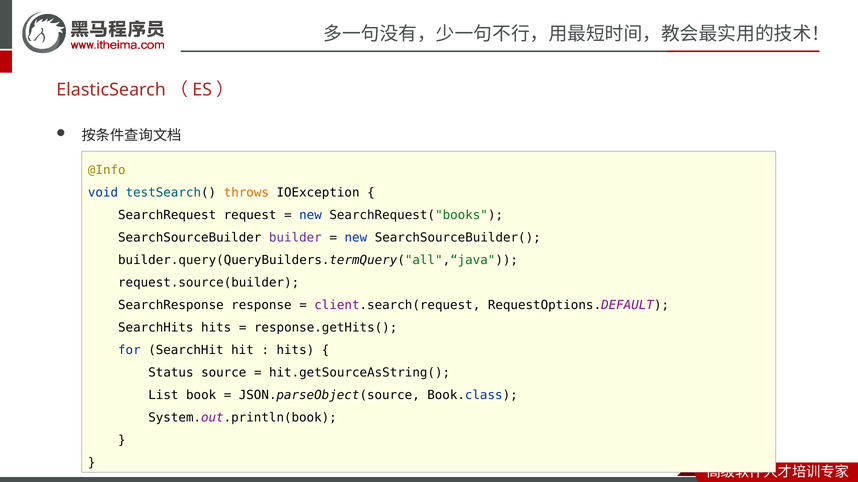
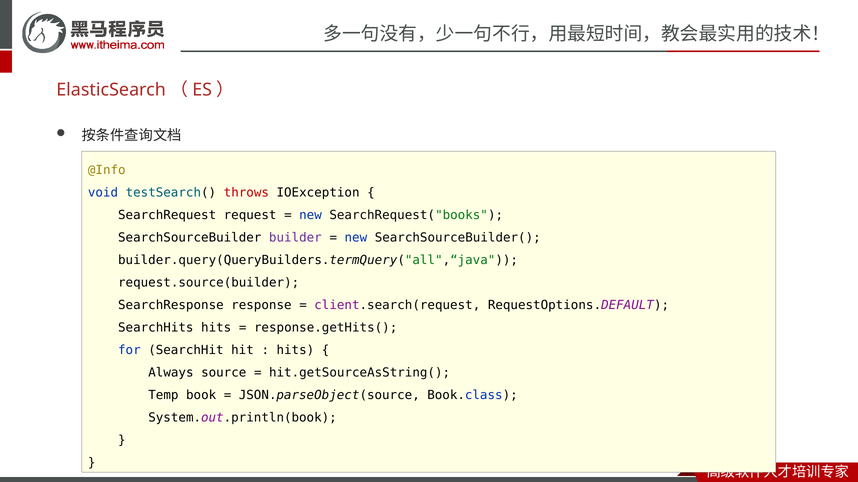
throws colour: orange -> red (246, 193)
Status: Status -> Always (171, 373)
List: List -> Temp (163, 396)
